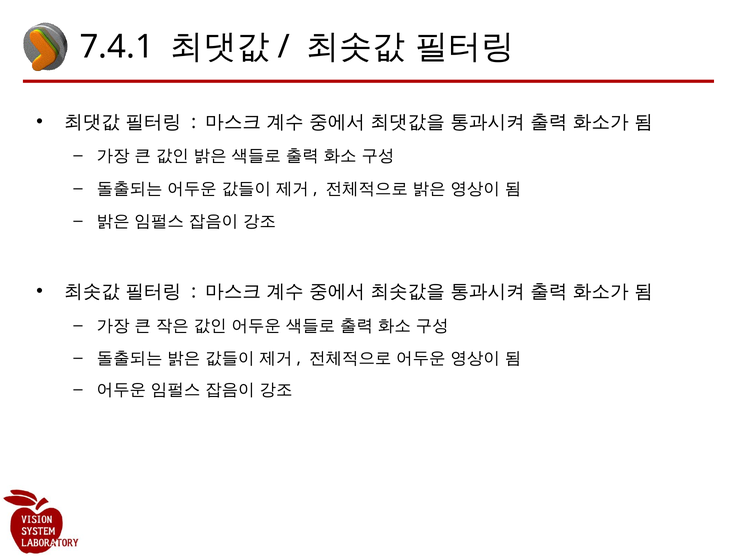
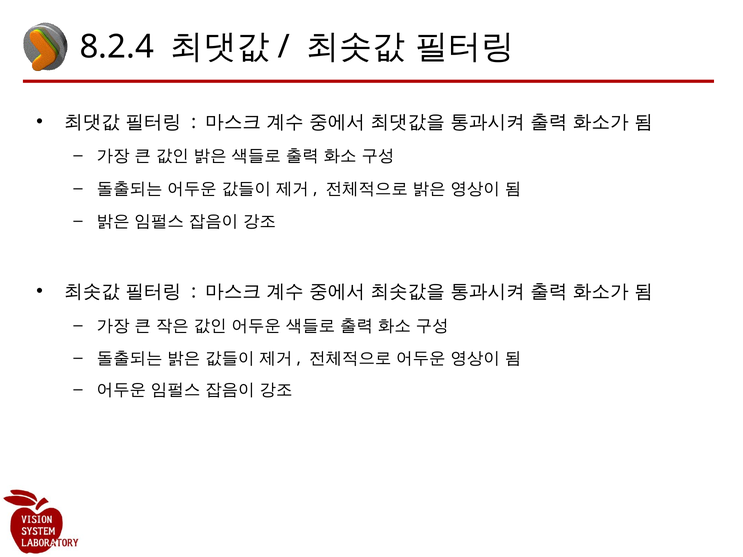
7.4.1: 7.4.1 -> 8.2.4 (117, 47)
